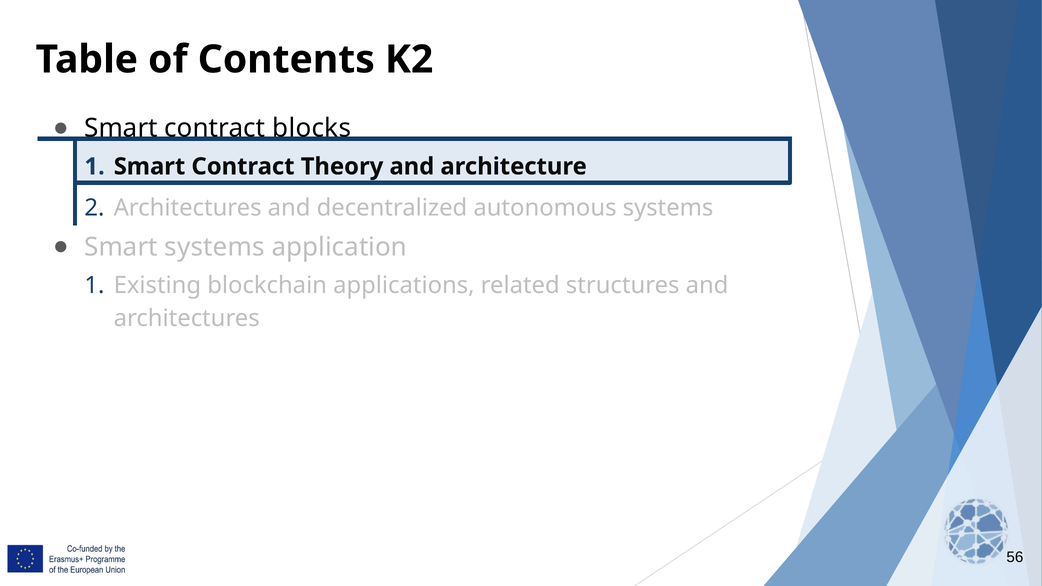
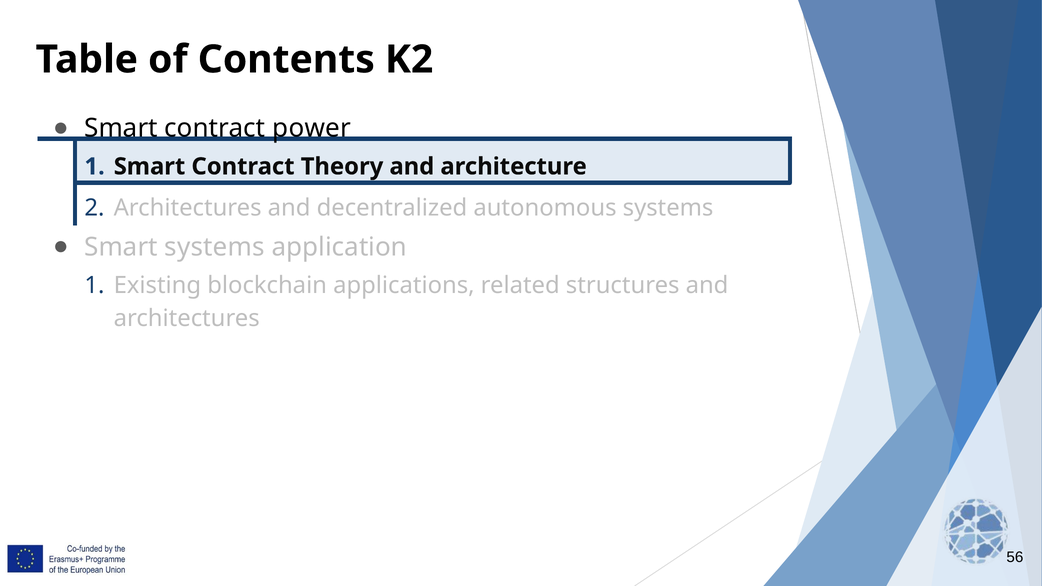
blocks: blocks -> power (312, 128)
